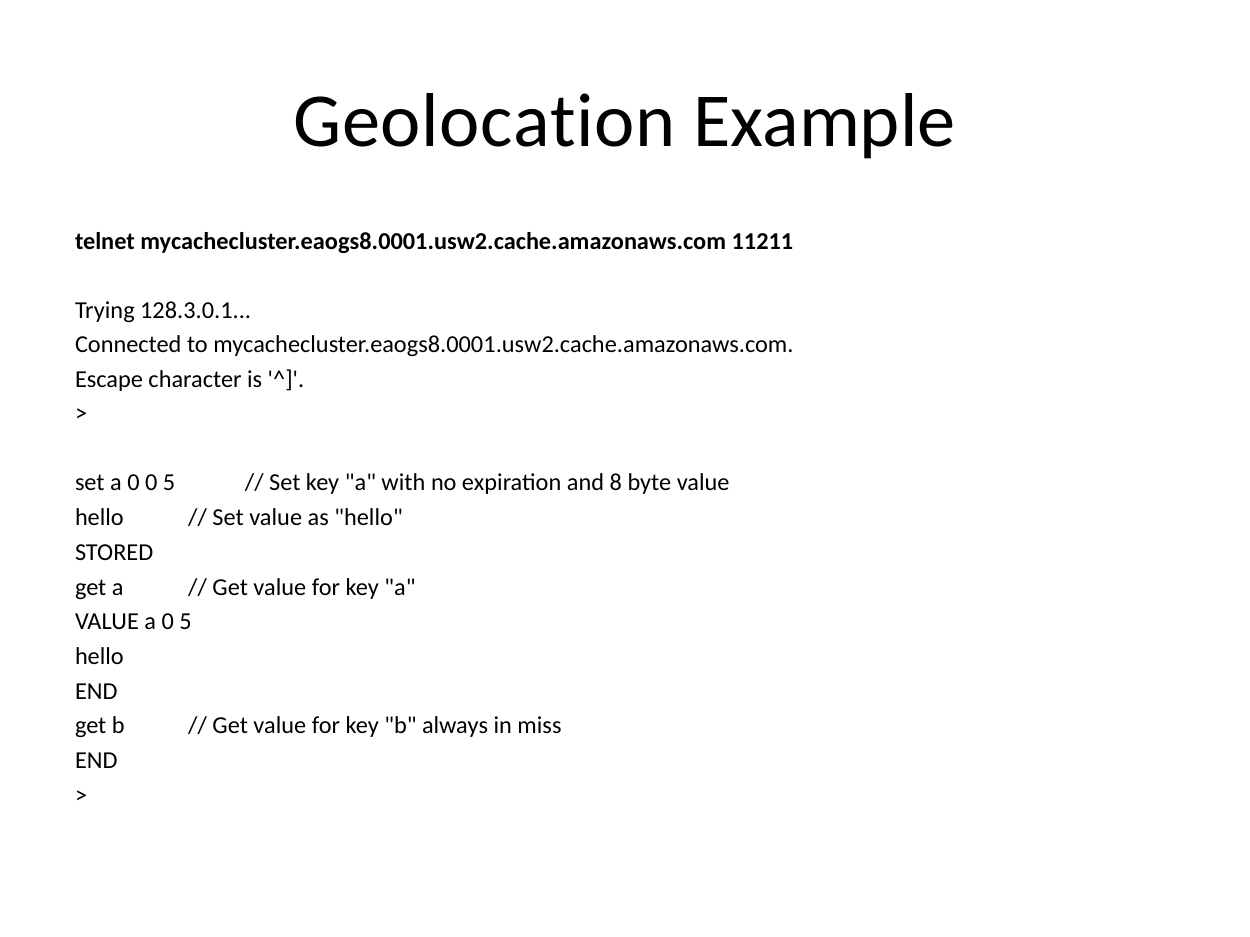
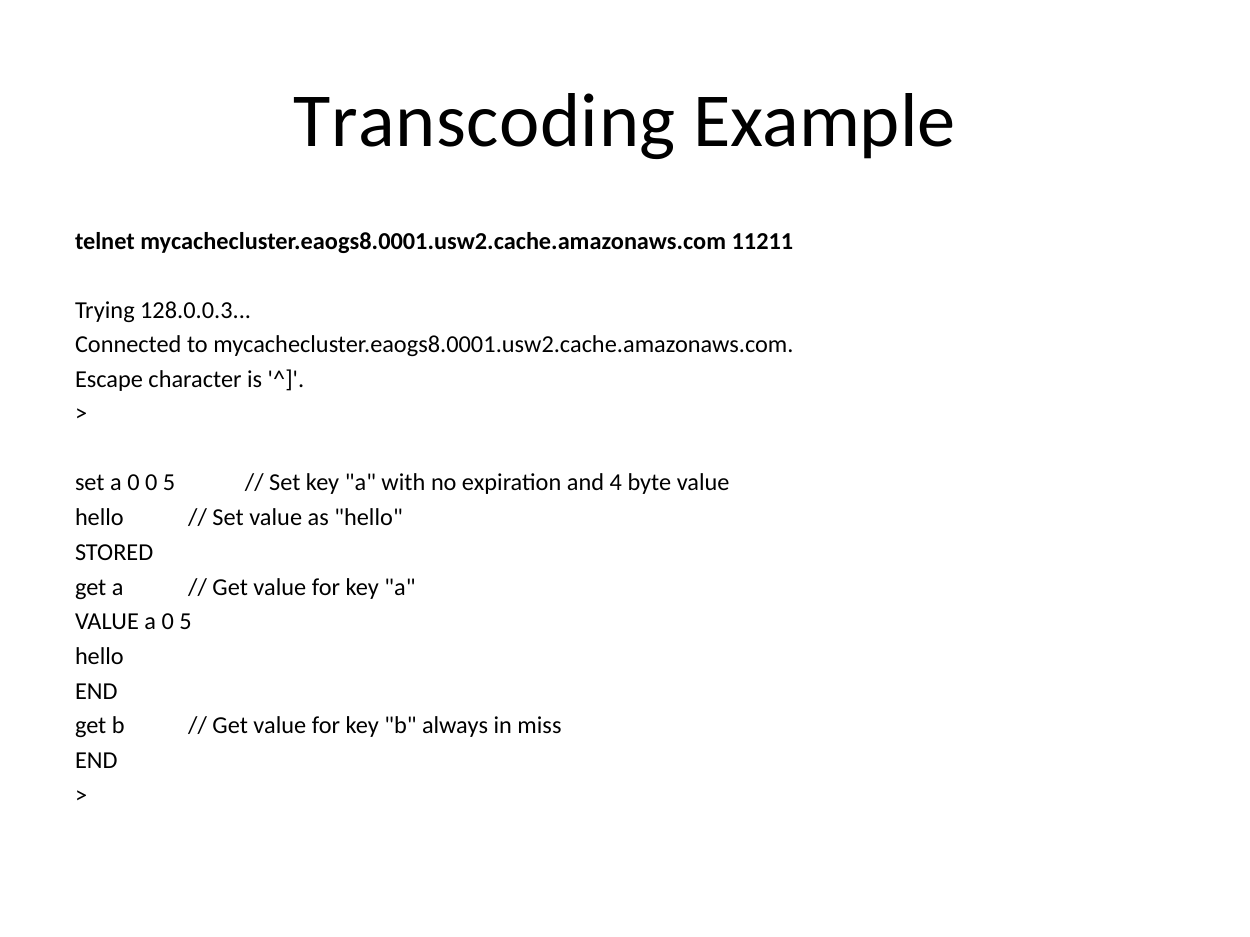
Geolocation: Geolocation -> Transcoding (484, 121)
128.3.0.1: 128.3.0.1 -> 128.0.0.3 (196, 310)
8: 8 -> 4 (616, 483)
